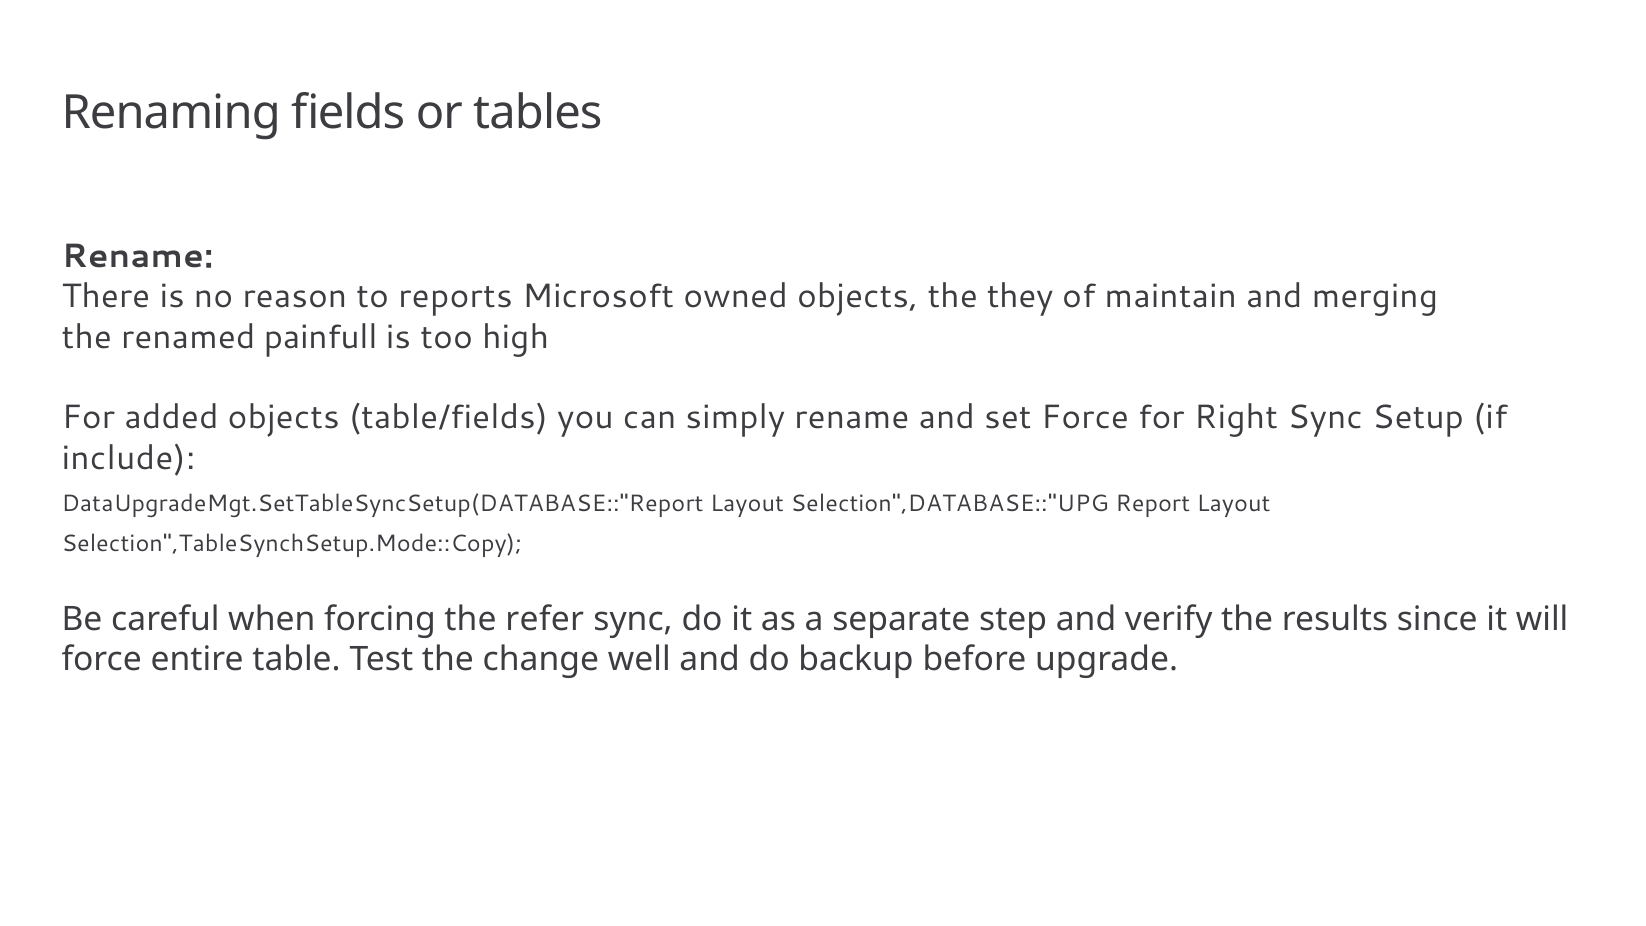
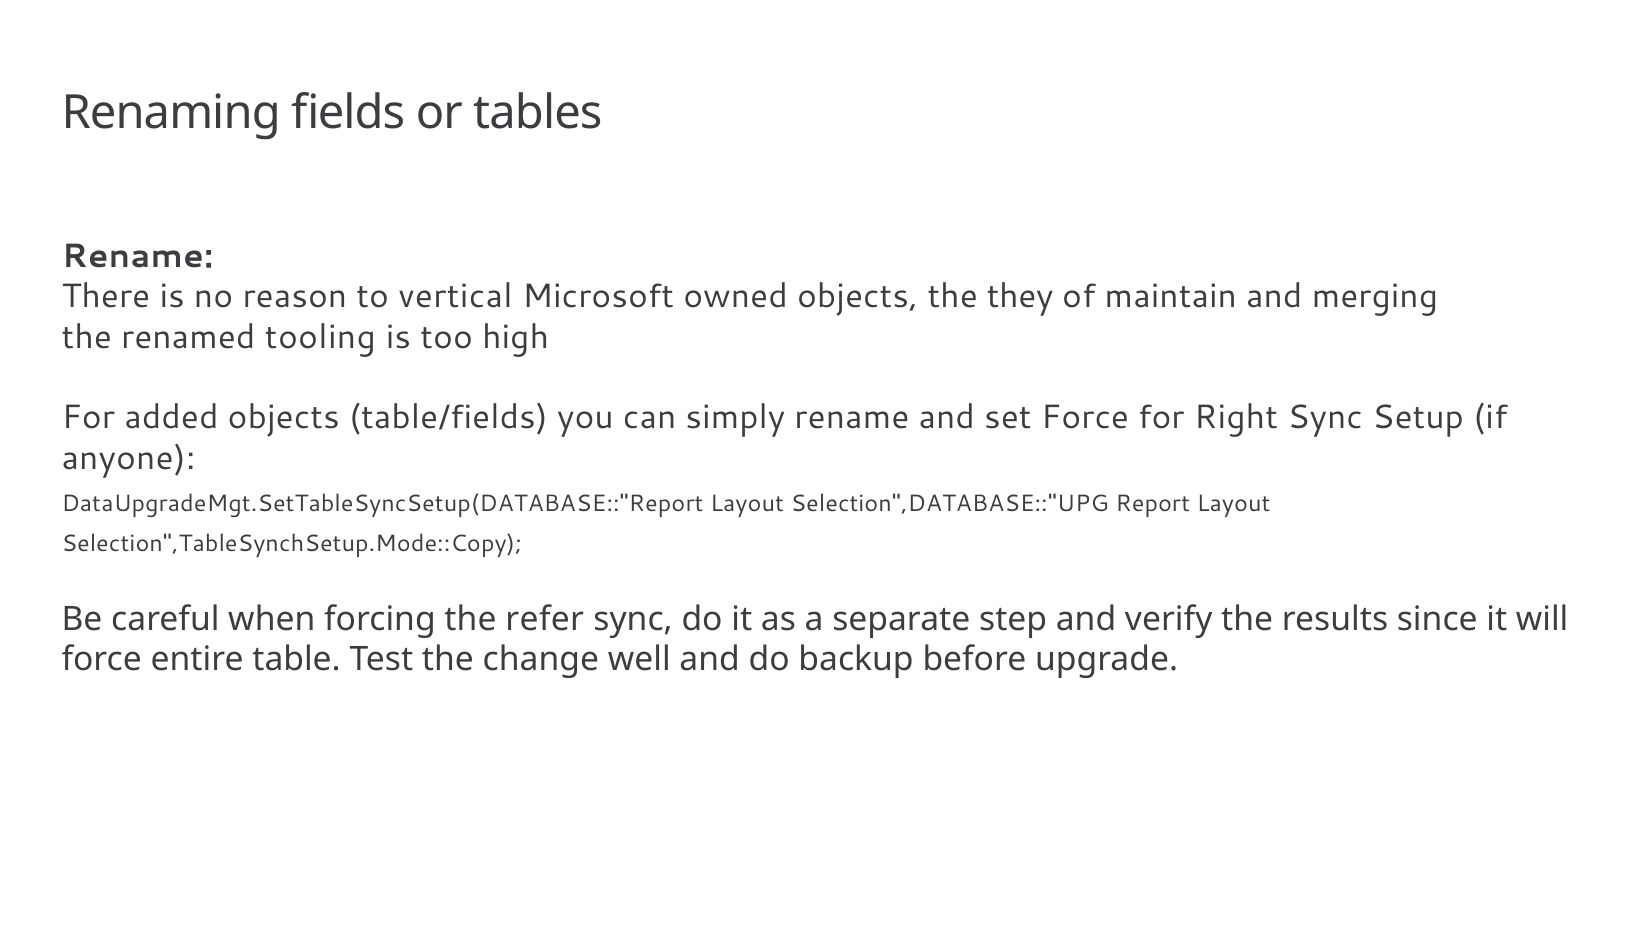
reports: reports -> vertical (455, 296)
painfull: painfull -> tooling (320, 337)
include: include -> anyone (129, 458)
